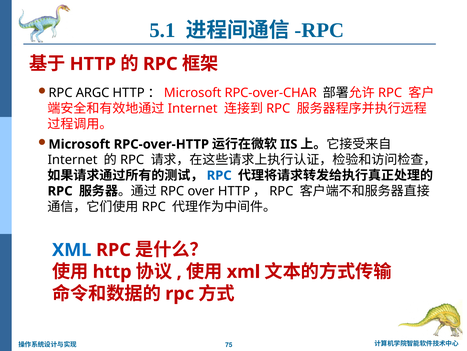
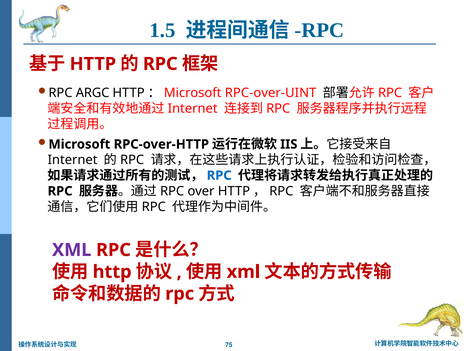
5.1: 5.1 -> 1.5 (163, 30)
RPC-over-CHAR: RPC-over-CHAR -> RPC-over-UINT (271, 93)
XML colour: blue -> purple (72, 249)
